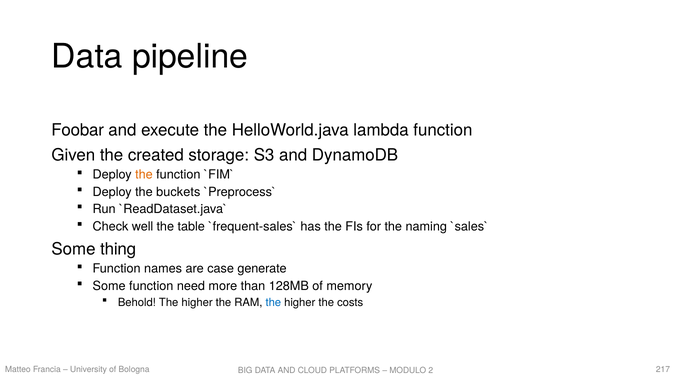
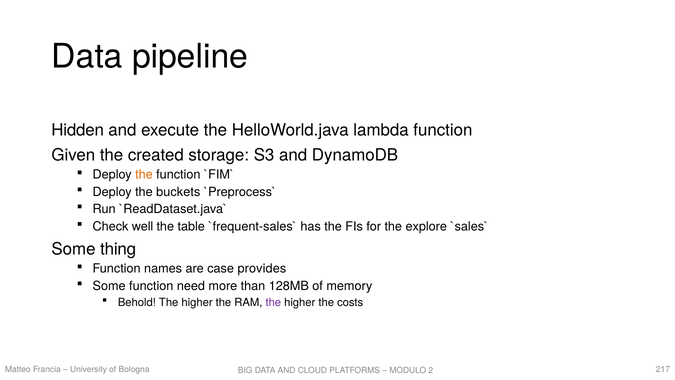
Foobar: Foobar -> Hidden (78, 130)
naming: naming -> explore (426, 226)
generate: generate -> provides (262, 269)
the colour: blue -> purple (273, 302)
